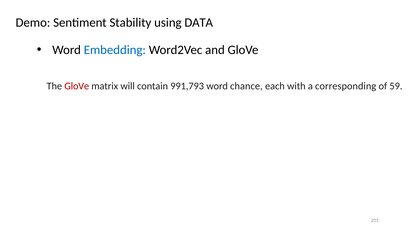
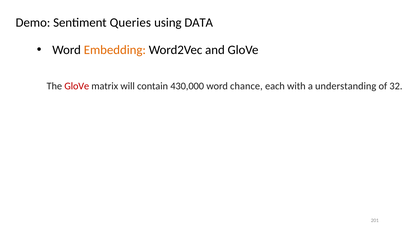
Stability: Stability -> Queries (130, 23)
Embedding colour: blue -> orange (115, 50)
991,793: 991,793 -> 430,000 (187, 86)
corresponding: corresponding -> understanding (346, 86)
59: 59 -> 32 (396, 86)
